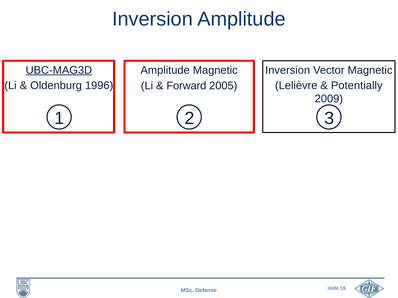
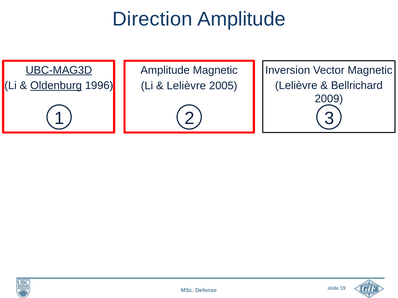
Inversion: Inversion -> Direction (152, 19)
Oldenburg underline: none -> present (56, 86)
Potentially: Potentially -> Bellrichard (357, 86)
Forward: Forward -> Lelièvre (186, 86)
